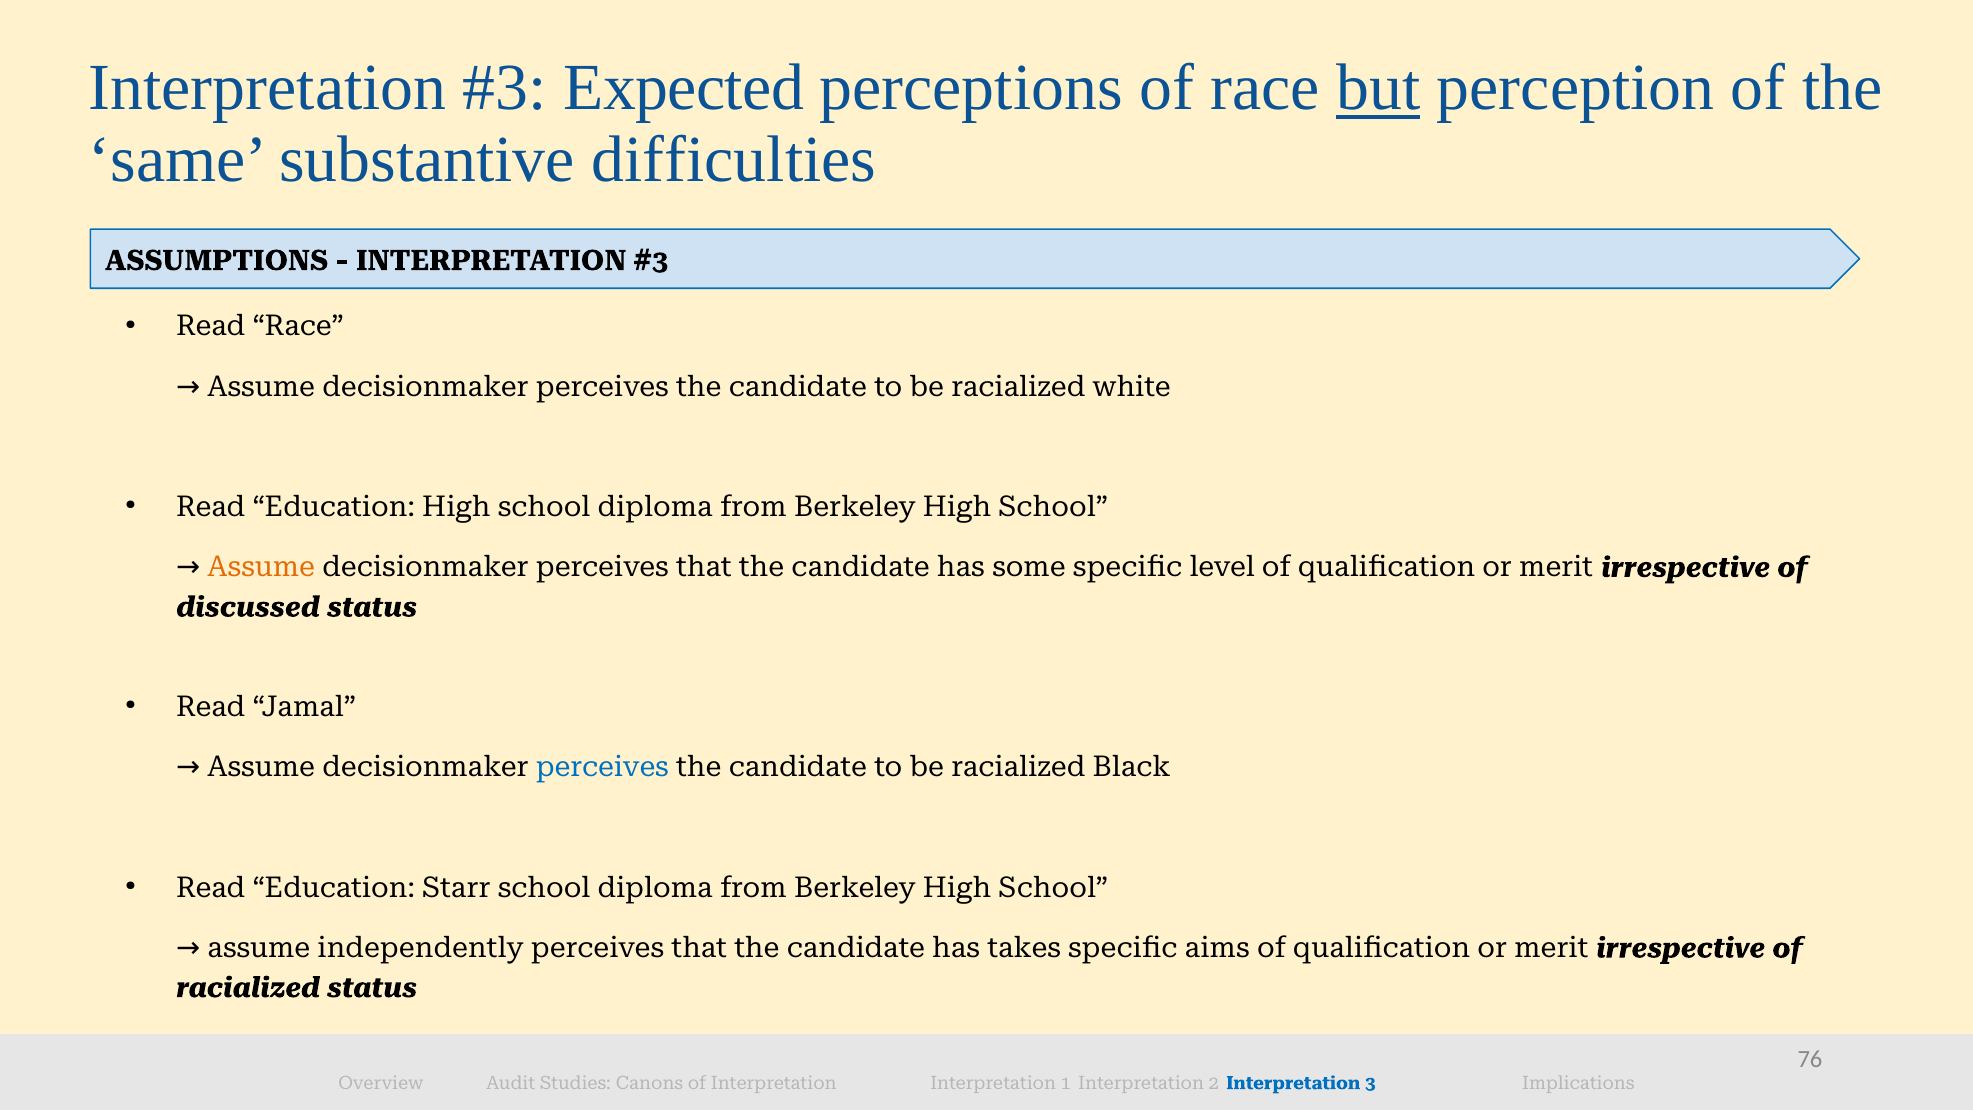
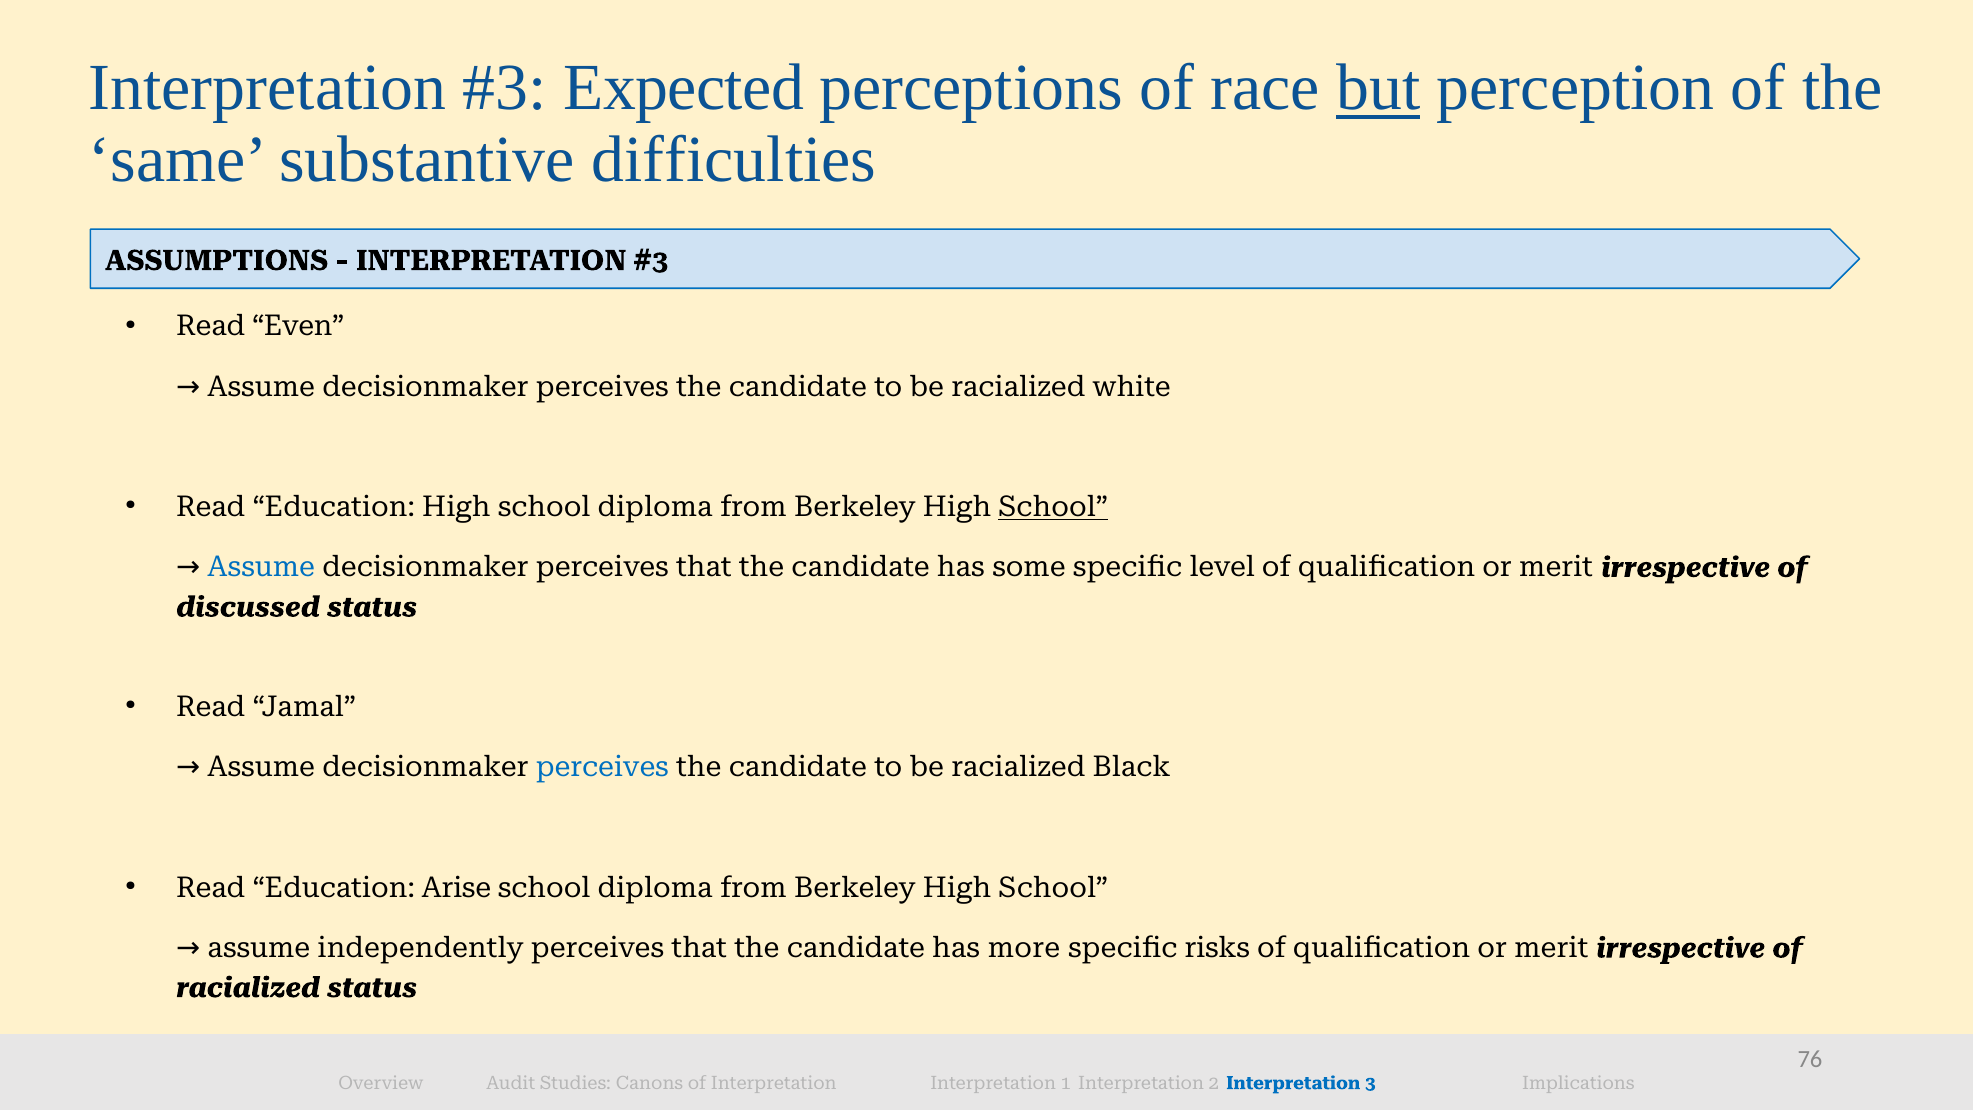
Read Race: Race -> Even (298, 326)
School underline: none -> present (1053, 507)
Assume colour: orange -> blue (261, 567)
Starr: Starr -> Arise (456, 888)
takes: takes -> more (1024, 948)
aims: aims -> risks (1217, 948)
